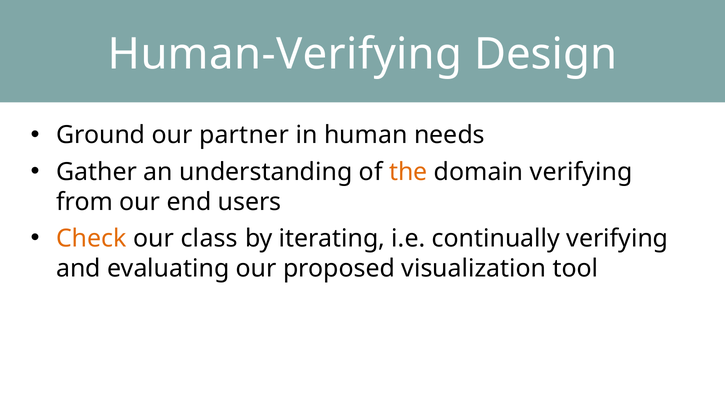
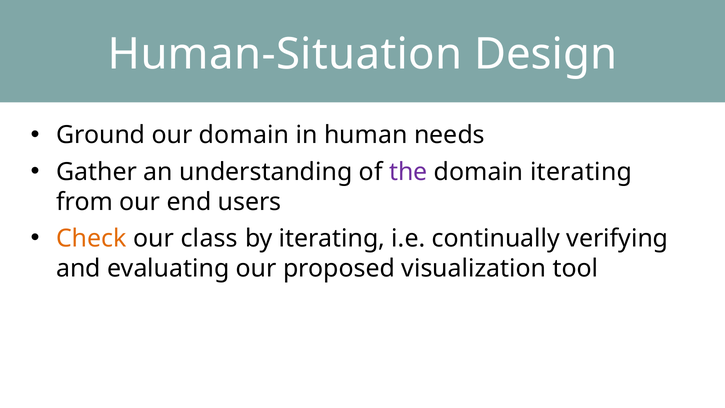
Human-Verifying: Human-Verifying -> Human-Situation (285, 54)
our partner: partner -> domain (244, 135)
the colour: orange -> purple (408, 172)
domain verifying: verifying -> iterating (581, 172)
